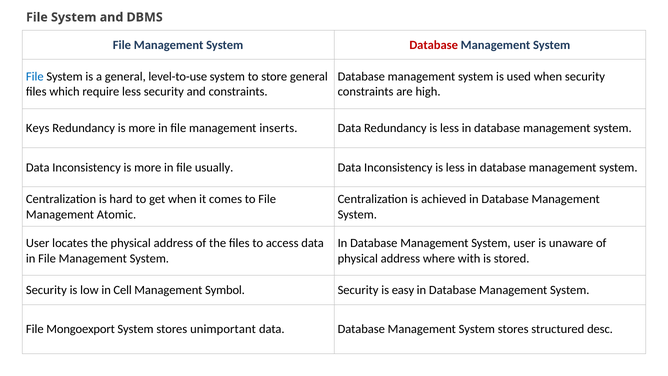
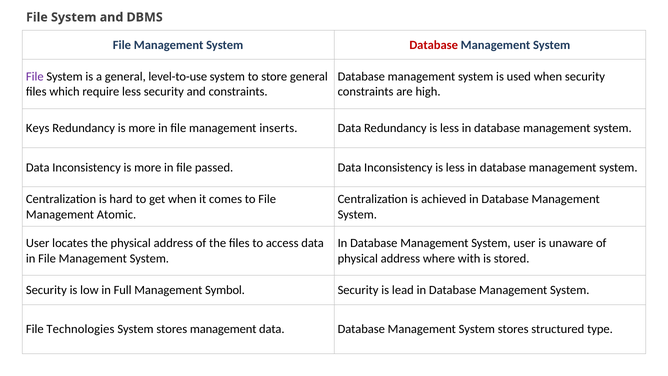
File colour: blue -> purple (35, 76)
usually: usually -> passed (214, 167)
Cell: Cell -> Full (123, 290)
easy: easy -> lead (403, 290)
Mongoexport: Mongoexport -> Technologies (80, 329)
stores unimportant: unimportant -> management (223, 329)
desc: desc -> type (600, 329)
